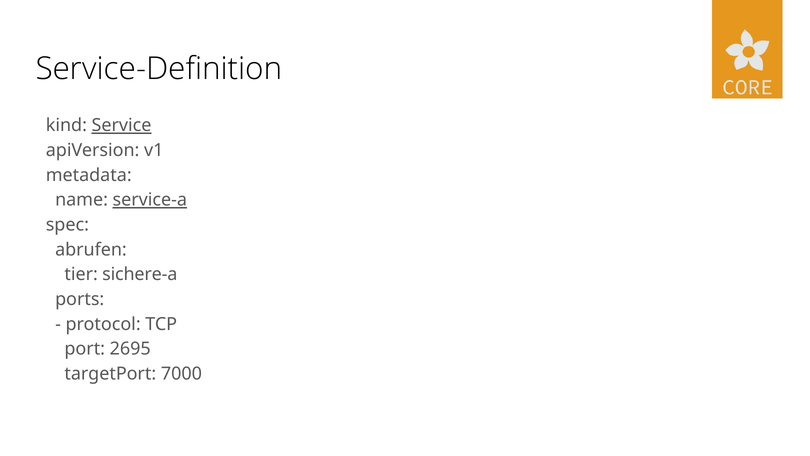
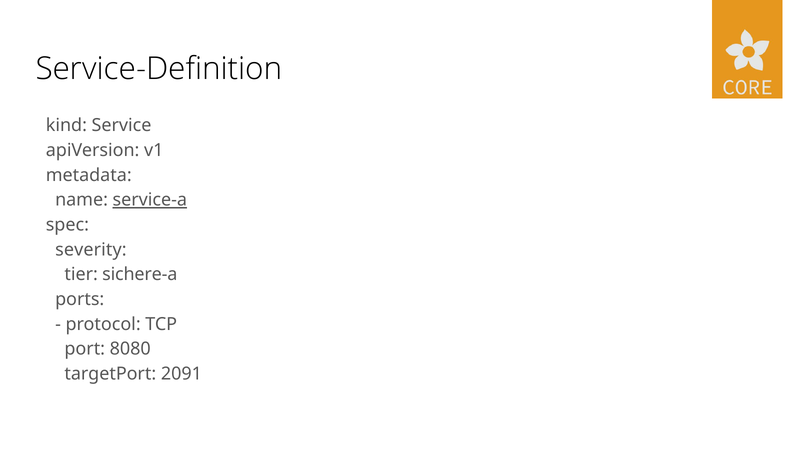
Service underline: present -> none (122, 125)
abrufen: abrufen -> severity (91, 250)
2695: 2695 -> 8080 (130, 349)
7000: 7000 -> 2091 (181, 374)
